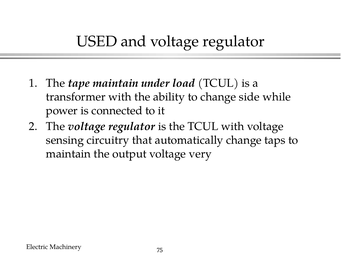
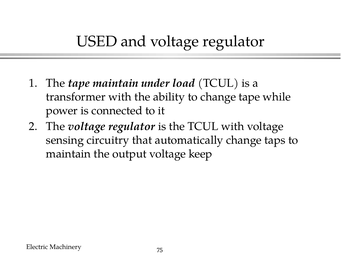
change side: side -> tape (249, 97)
very: very -> keep (200, 154)
